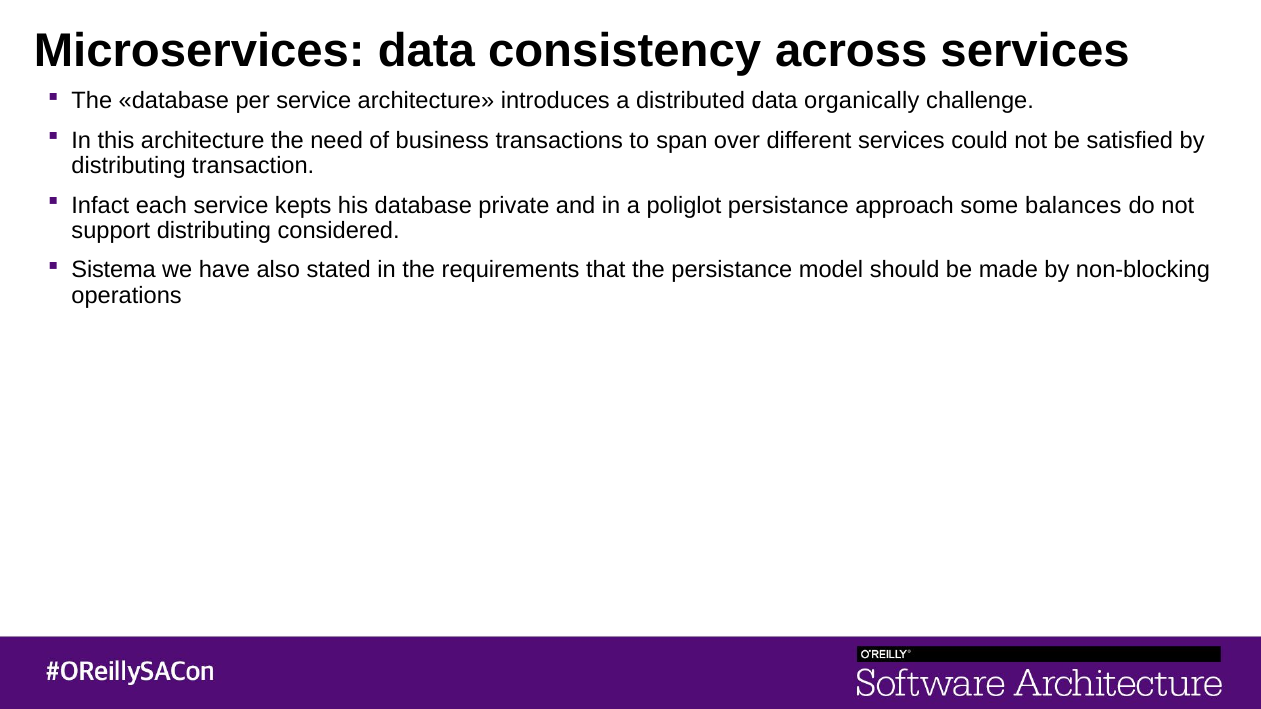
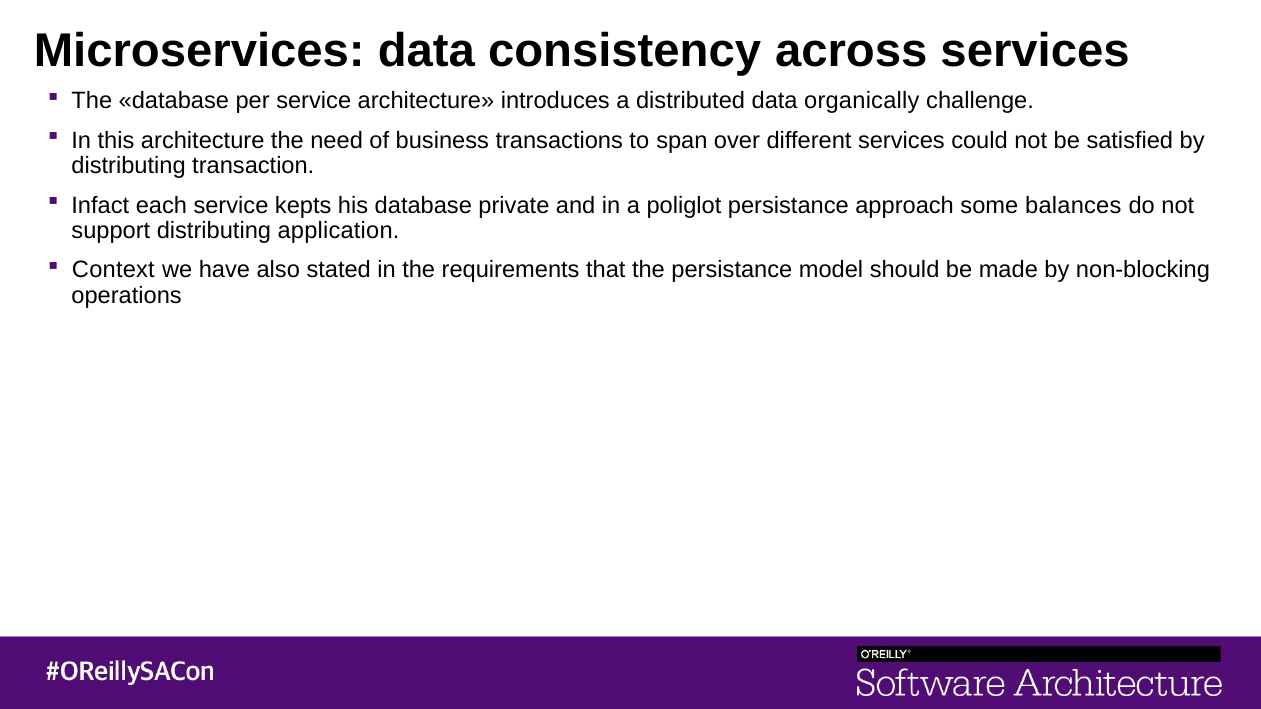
considered: considered -> application (339, 231)
Sistema: Sistema -> Context (113, 270)
